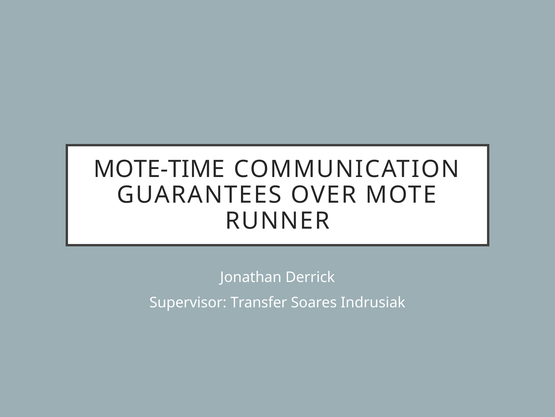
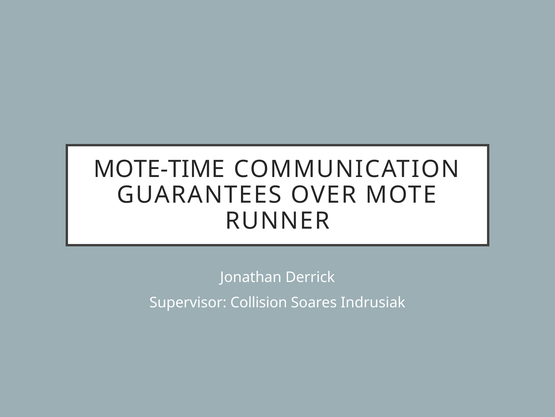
Transfer: Transfer -> Collision (259, 302)
